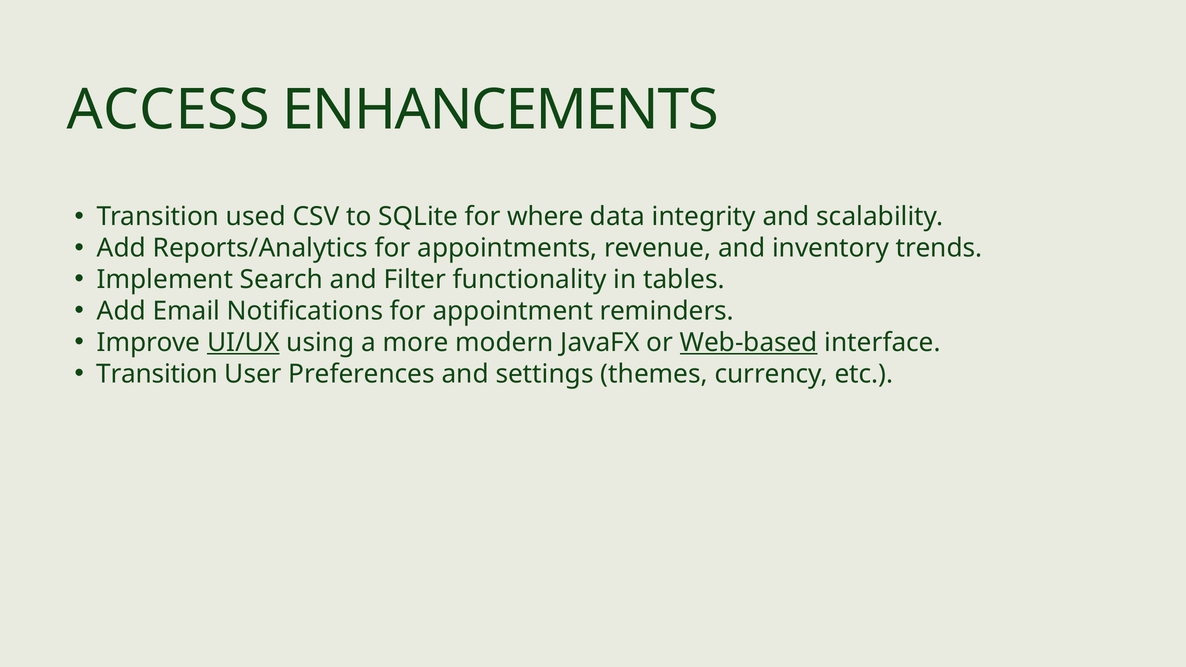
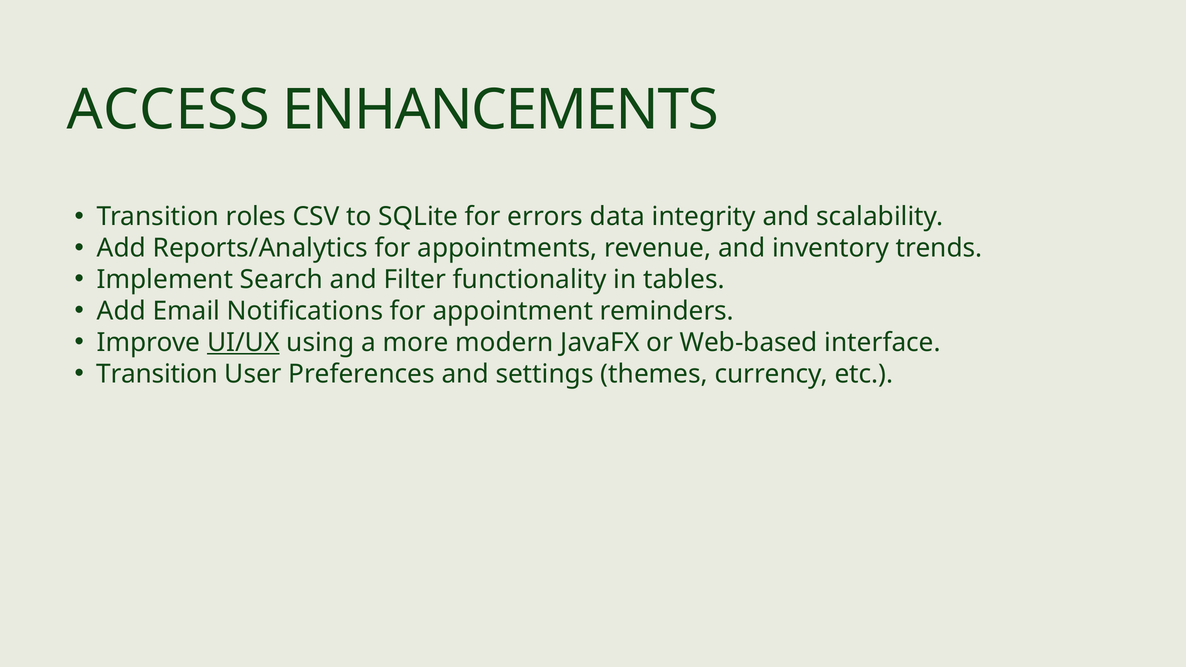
used: used -> roles (256, 217)
where: where -> errors (545, 217)
Web-based underline: present -> none (749, 343)
